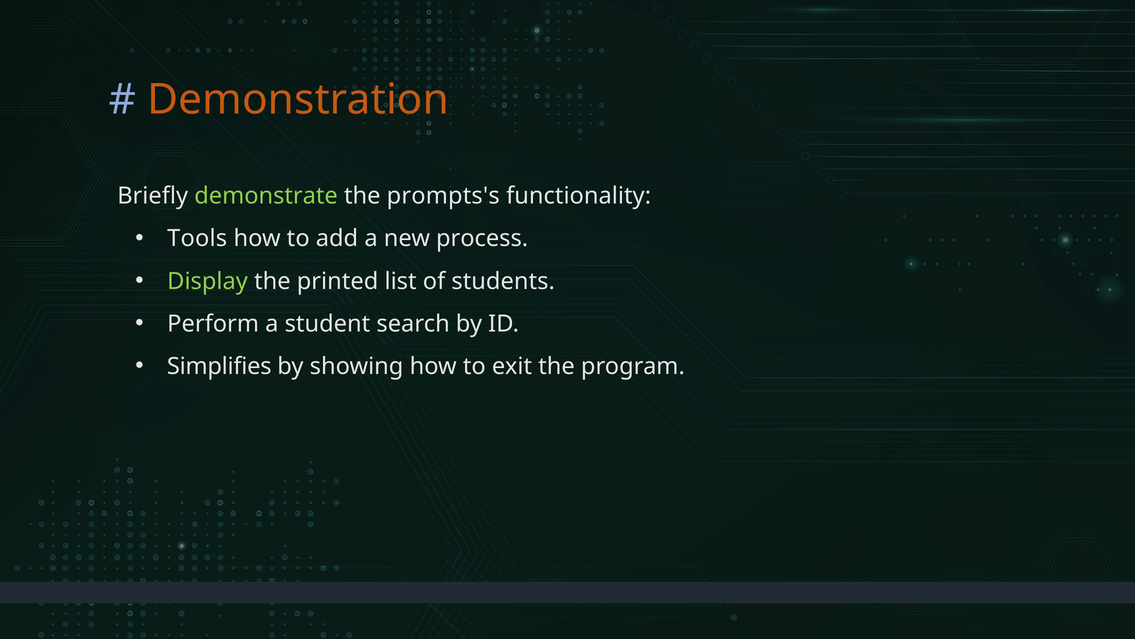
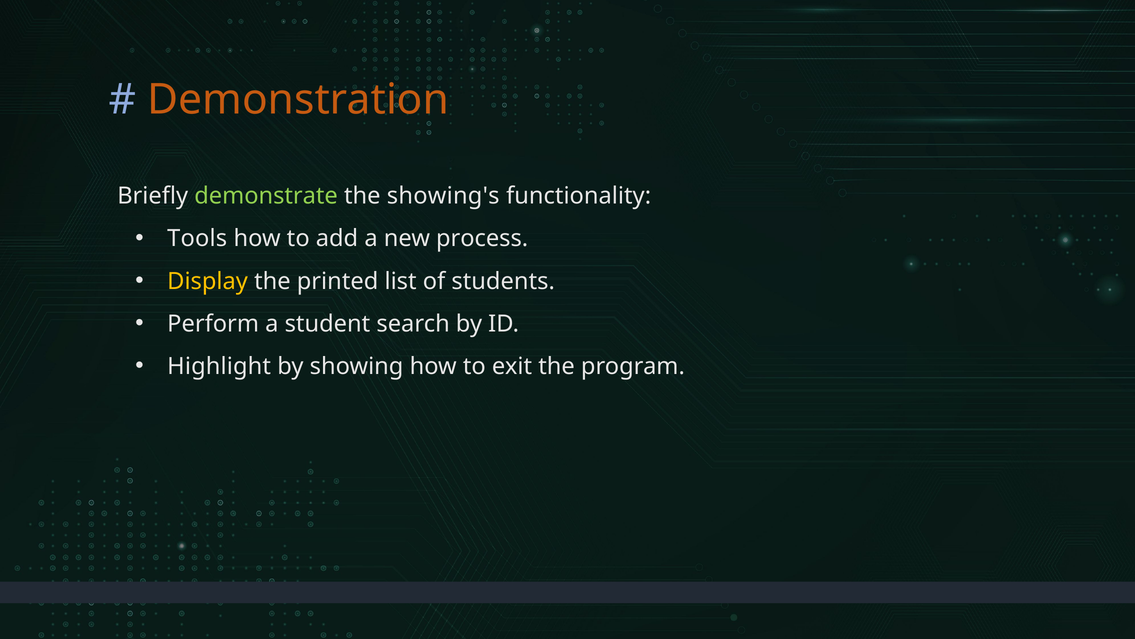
prompts's: prompts's -> showing's (443, 196)
Display colour: light green -> yellow (208, 281)
Simplifies: Simplifies -> Highlight (219, 366)
